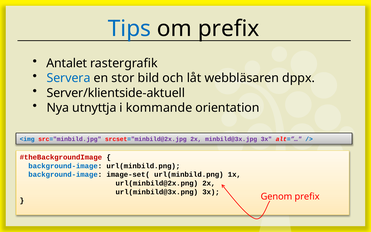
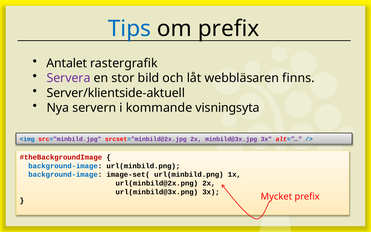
Servera colour: blue -> purple (69, 78)
dppx: dppx -> finns (299, 78)
utnyttja: utnyttja -> servern (94, 108)
orientation: orientation -> visningsyta (227, 108)
Genom: Genom -> Mycket (276, 197)
